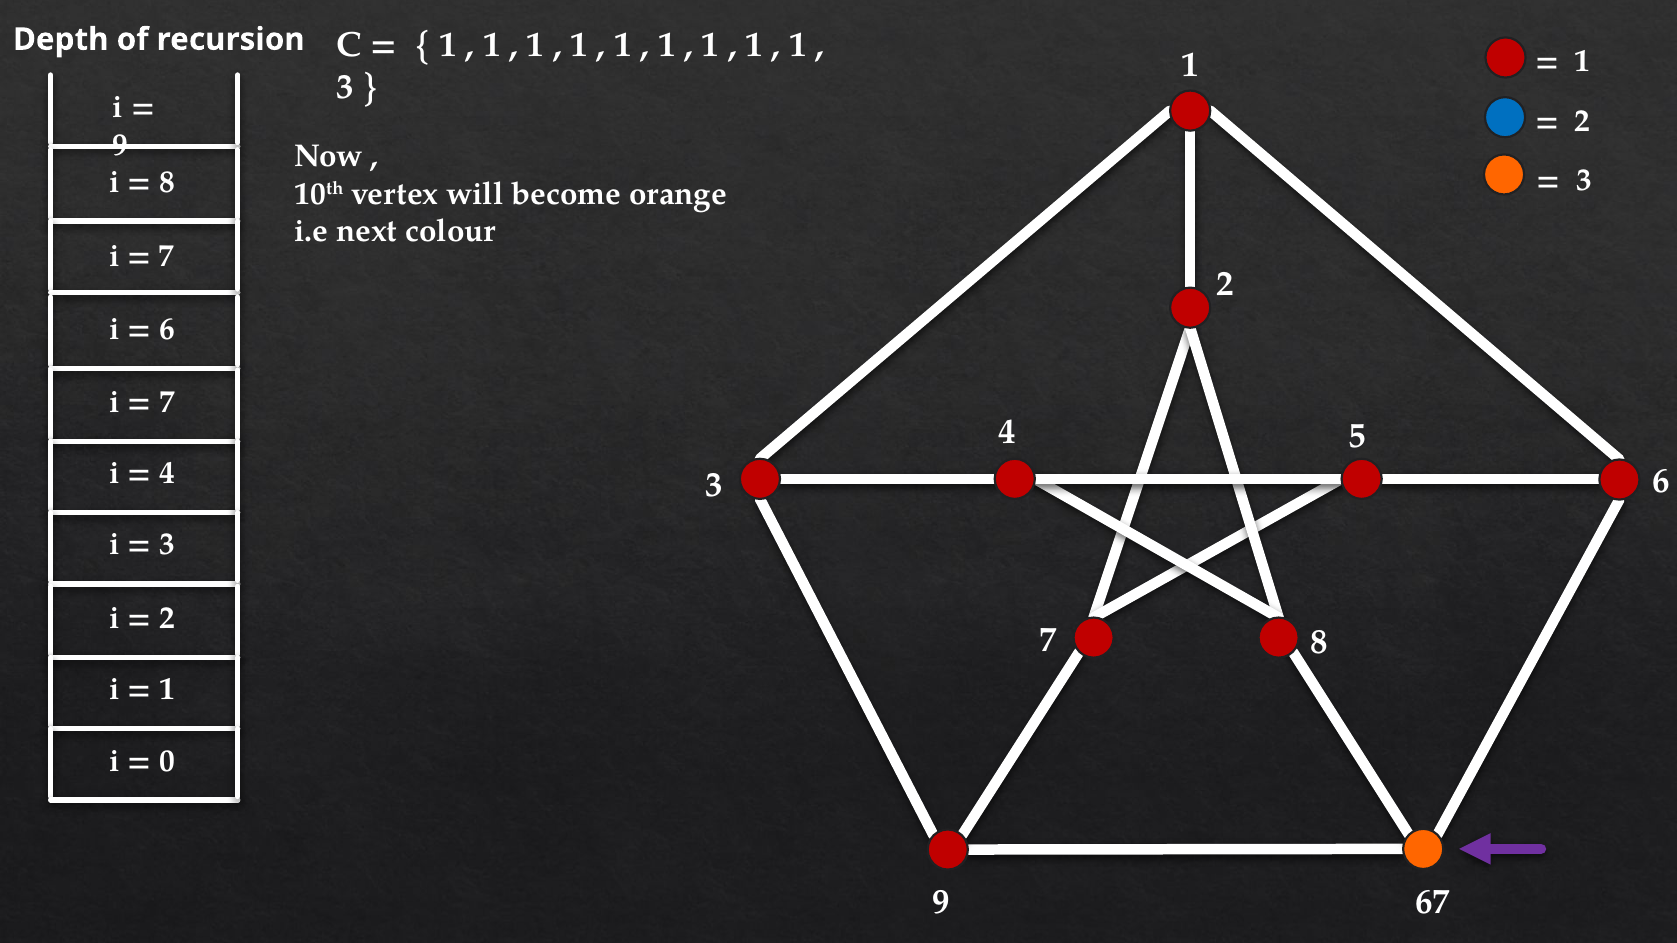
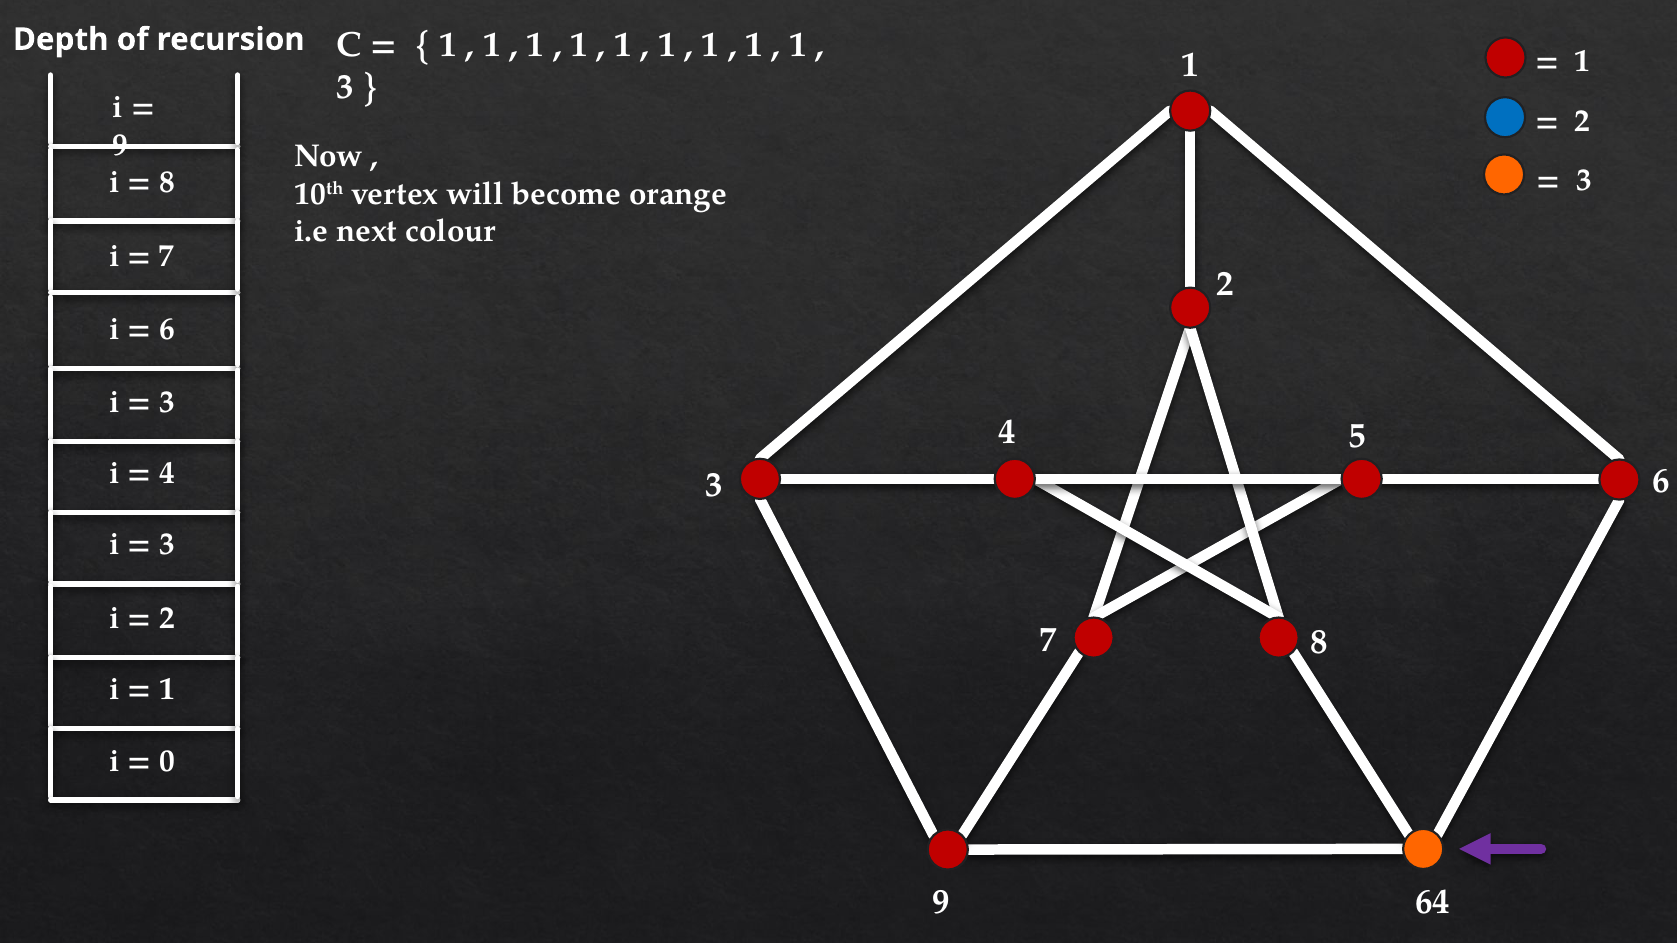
7: 7 -> 3 (167, 402)
67: 67 -> 64 (1433, 902)
